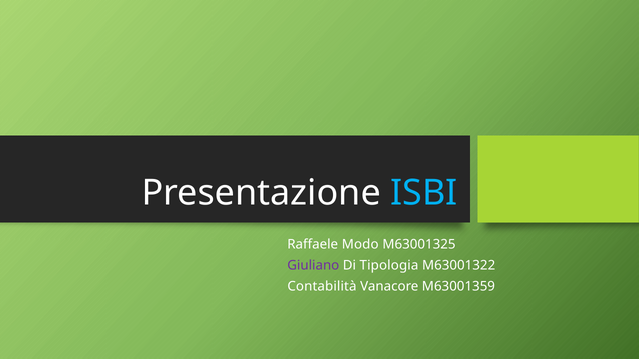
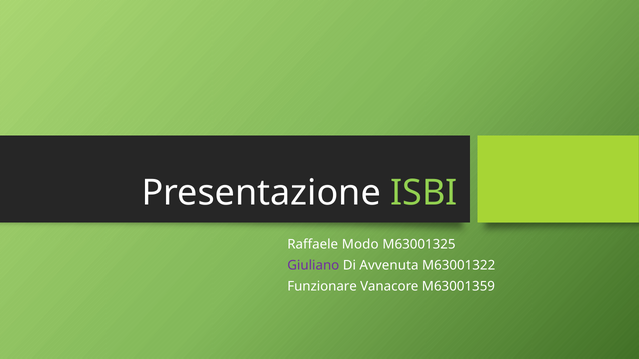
ISBI colour: light blue -> light green (424, 193)
Tipologia: Tipologia -> Avvenuta (389, 266)
Contabilità: Contabilità -> Funzionare (322, 287)
